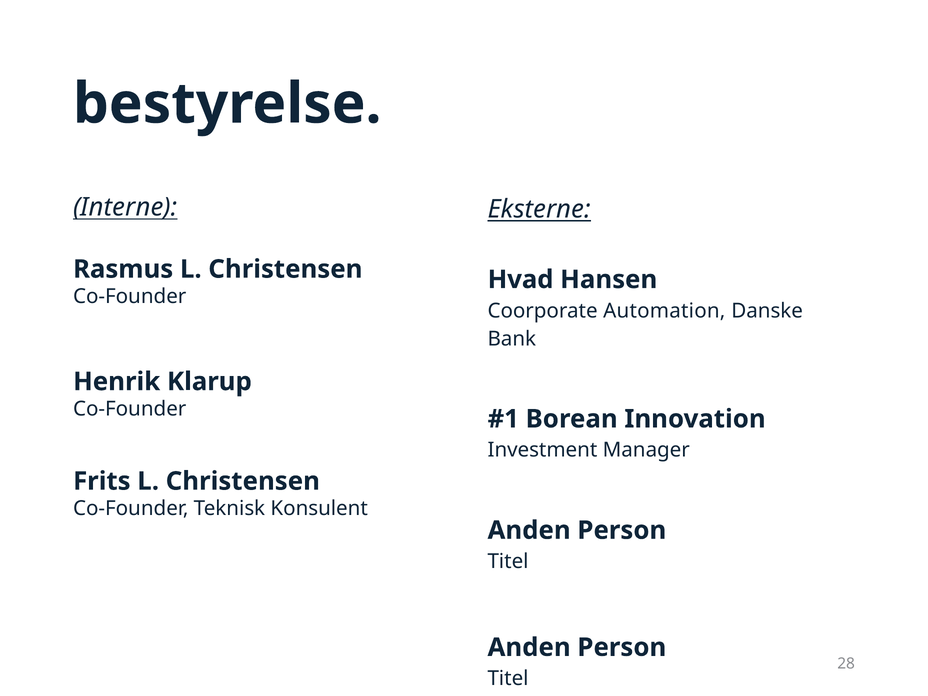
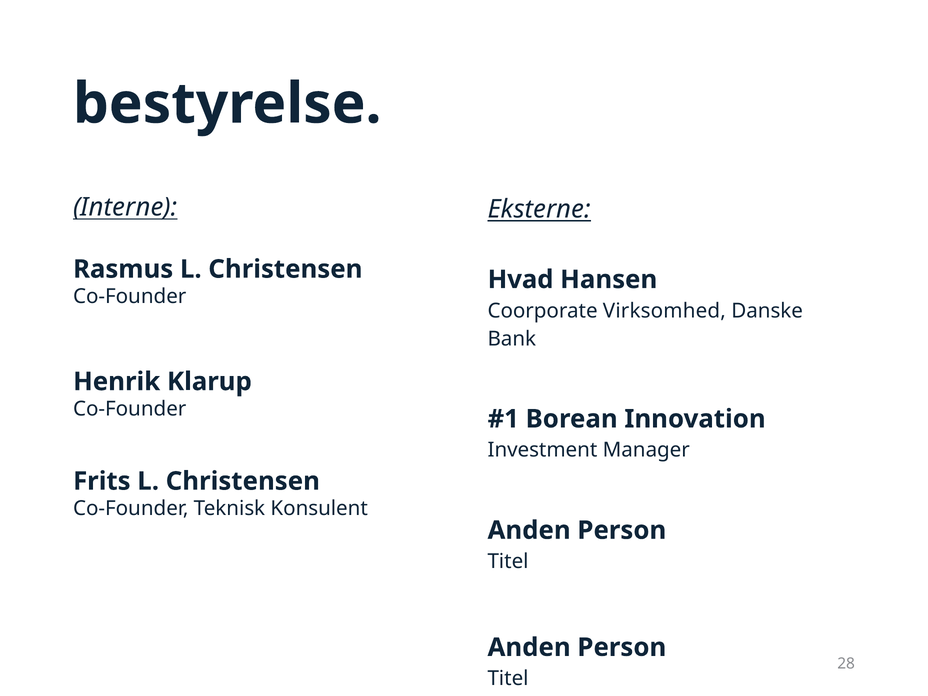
Automation: Automation -> Virksomhed (664, 311)
